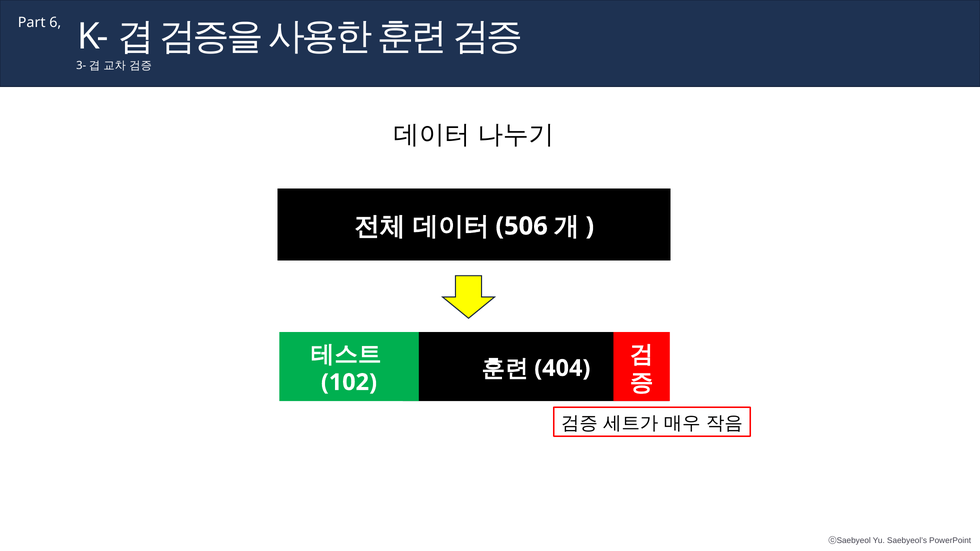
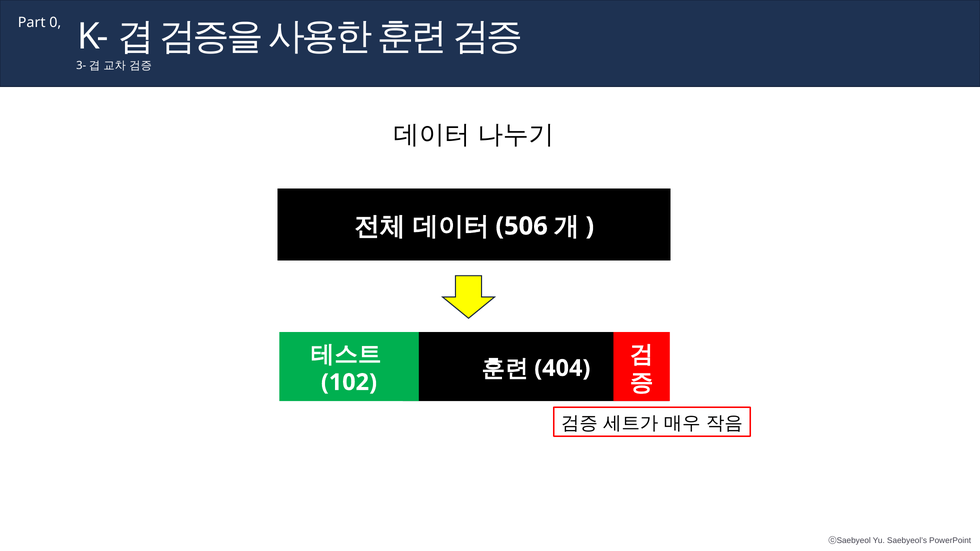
6: 6 -> 0 (55, 23)
